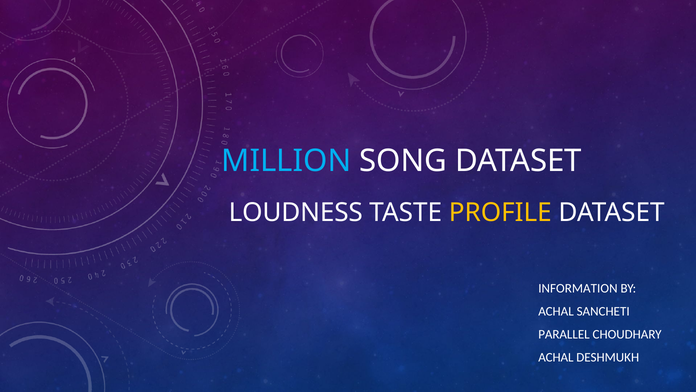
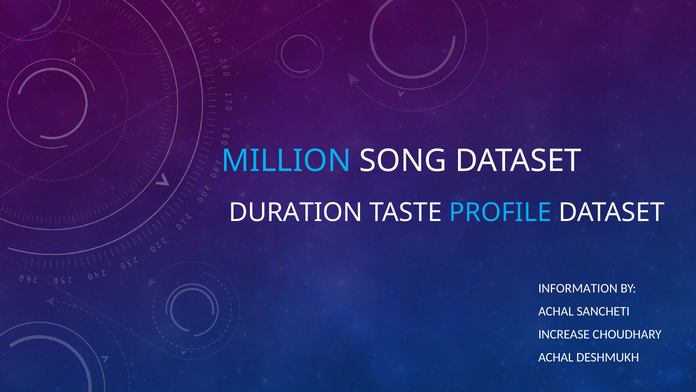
LOUDNESS: LOUDNESS -> DURATION (296, 213)
PROFILE colour: yellow -> light blue (500, 213)
PARALLEL: PARALLEL -> INCREASE (564, 334)
